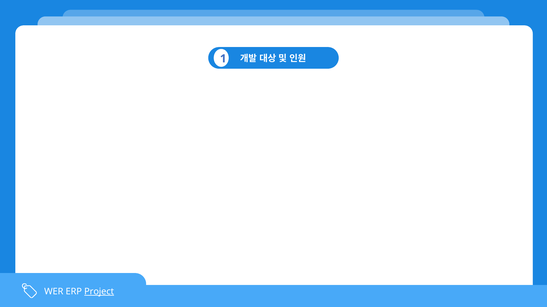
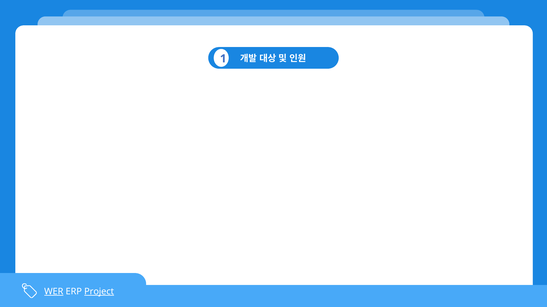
WER underline: none -> present (54, 292)
